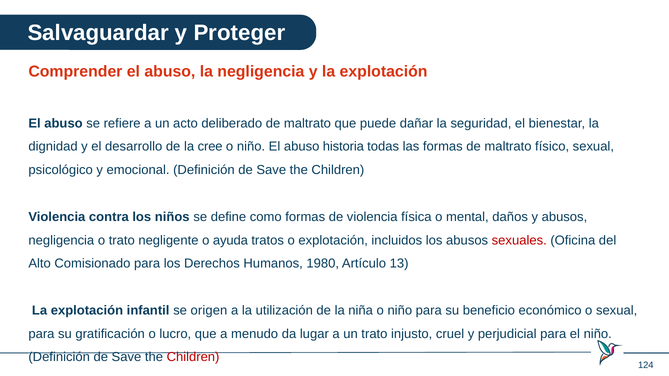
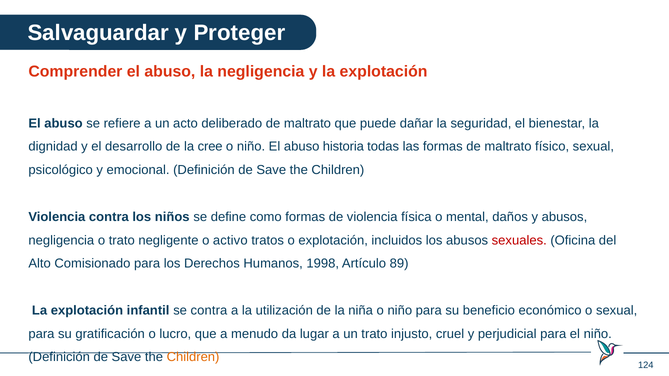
ayuda: ayuda -> activo (230, 240)
1980: 1980 -> 1998 (323, 264)
13: 13 -> 89 (399, 264)
se origen: origen -> contra (209, 311)
Children colour: red -> orange (193, 358)
